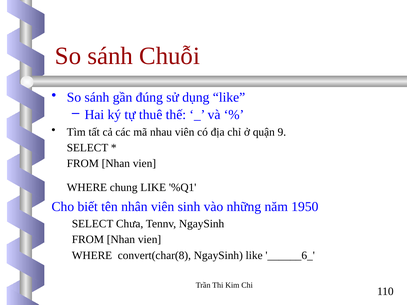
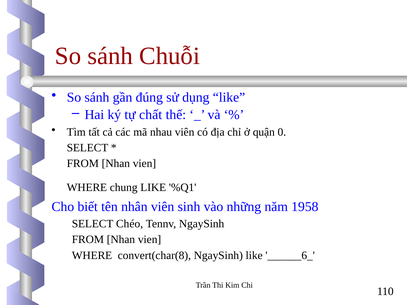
thuê: thuê -> chất (151, 115)
9: 9 -> 0 (282, 132)
1950: 1950 -> 1958 (305, 207)
Chưa: Chưa -> Chéo (130, 224)
